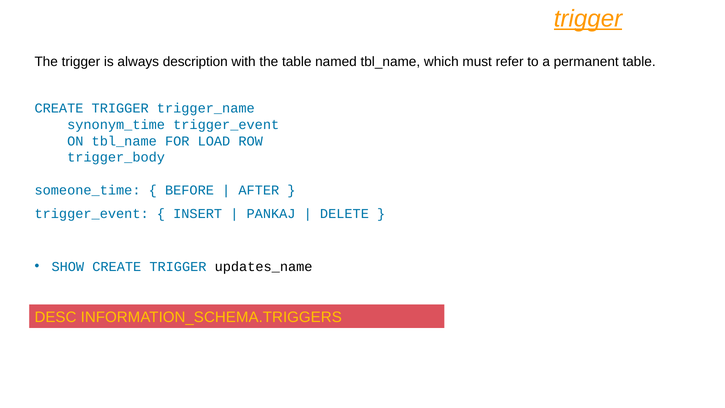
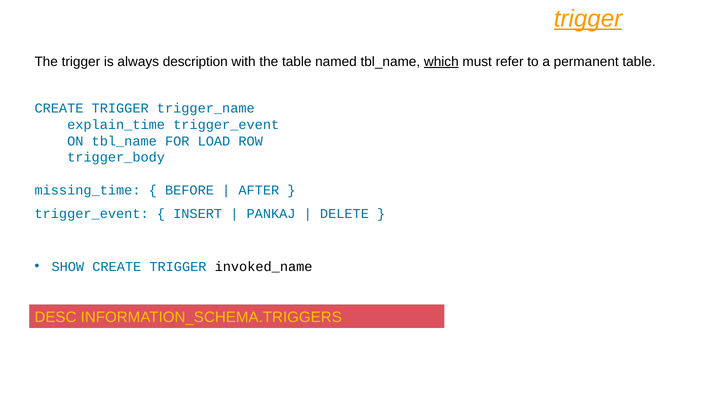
which underline: none -> present (441, 62)
synonym_time: synonym_time -> explain_time (116, 125)
someone_time: someone_time -> missing_time (88, 190)
updates_name: updates_name -> invoked_name (264, 266)
